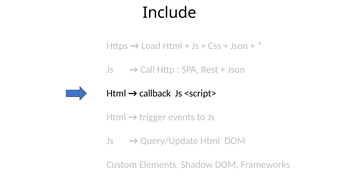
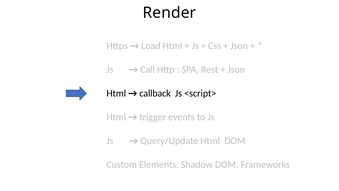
Include: Include -> Render (169, 13)
